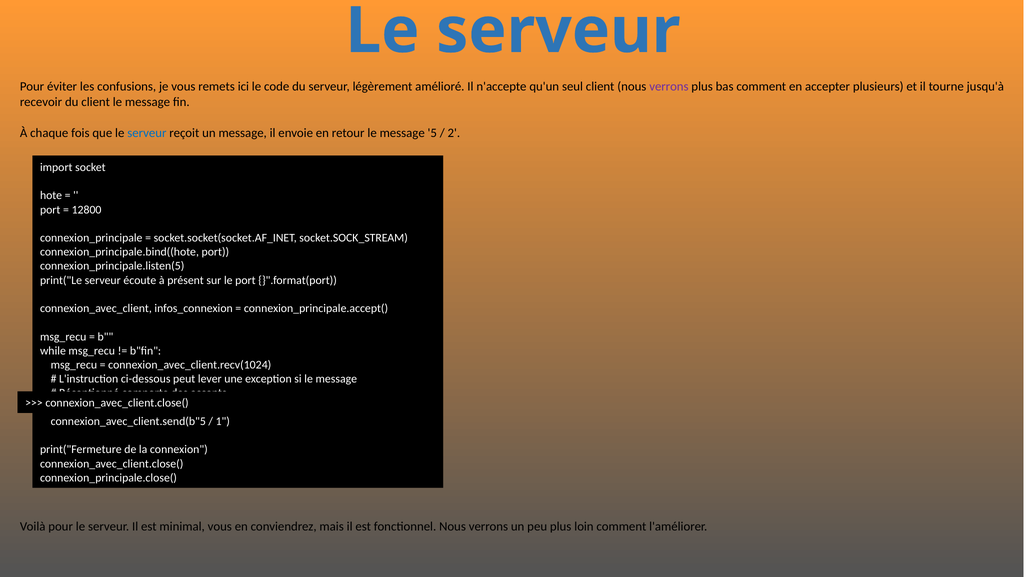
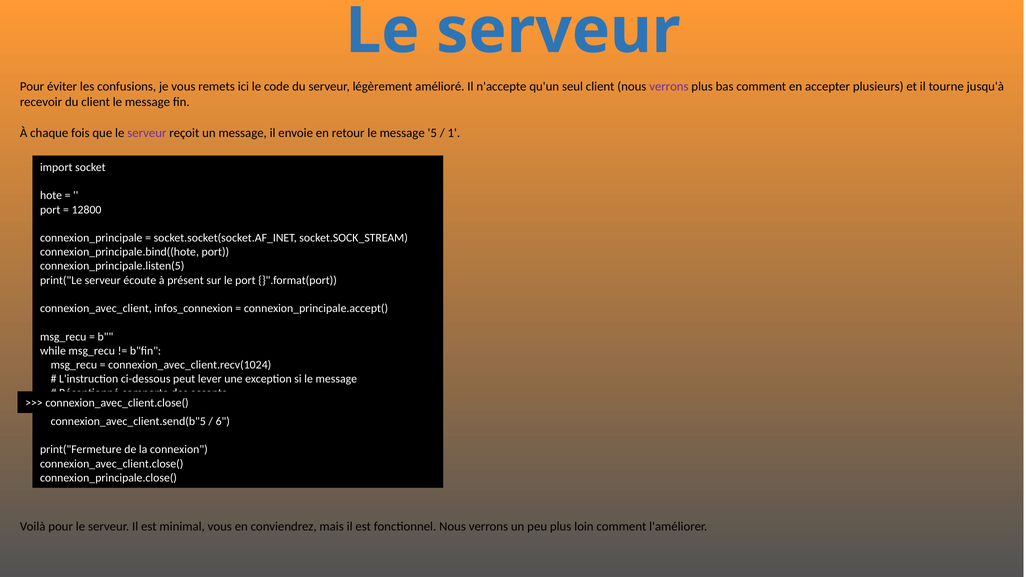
serveur colour: blue -> purple (147, 133)
2: 2 -> 1 (454, 133)
1: 1 -> 6 (223, 421)
